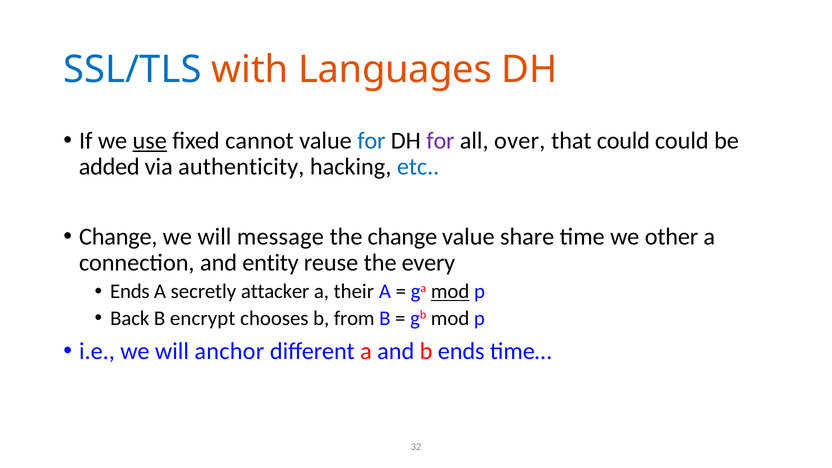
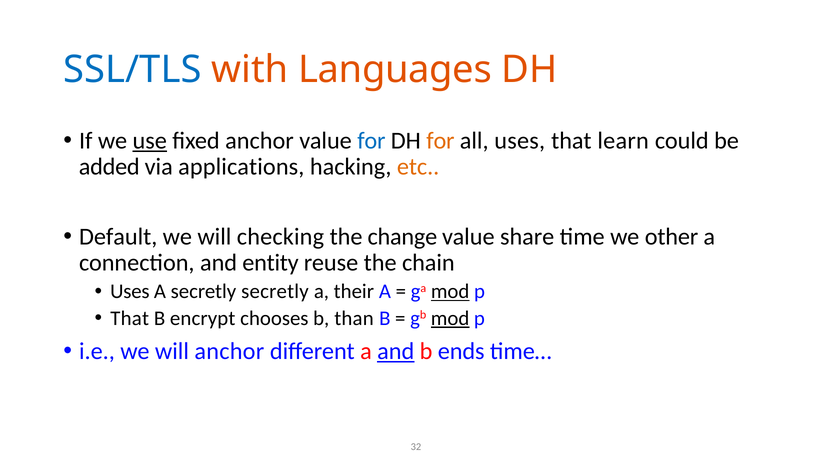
fixed cannot: cannot -> anchor (259, 141)
for colour: purple -> orange (440, 141)
all over: over -> uses (520, 141)
that could: could -> learn (623, 141)
authenticity: authenticity -> applications (241, 167)
etc colour: blue -> orange (418, 167)
Change: Change -> Default (118, 237)
message: message -> checking (280, 237)
every: every -> chain (428, 263)
Ends: Ends -> Uses (130, 292)
secretly attacker: attacker -> secretly (275, 292)
Back: Back -> That (130, 318)
from: from -> than (354, 318)
mod underline: none -> present (450, 318)
and underline: none -> present (396, 351)
